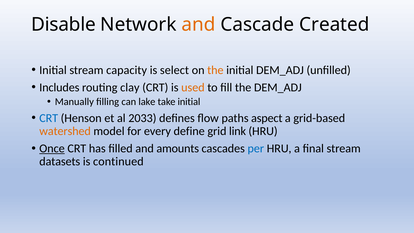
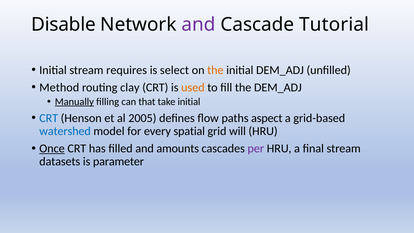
and colour: orange -> purple (199, 25)
Created: Created -> Tutorial (334, 25)
capacity: capacity -> requires (127, 70)
Includes: Includes -> Method (59, 87)
Manually underline: none -> present (74, 102)
lake: lake -> that (147, 102)
2033: 2033 -> 2005 (142, 118)
watershed colour: orange -> blue (65, 131)
define: define -> spatial (189, 131)
link: link -> will (237, 131)
per colour: blue -> purple (256, 148)
continued: continued -> parameter (118, 161)
